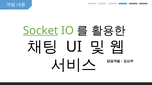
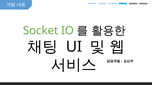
Socket underline: present -> none (41, 31)
